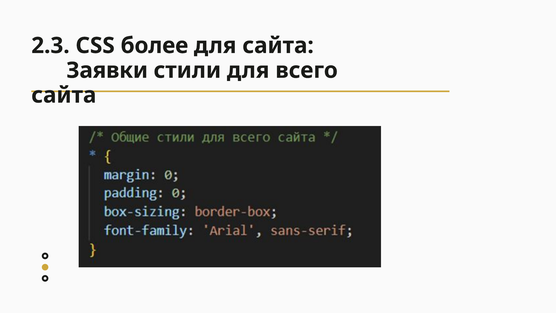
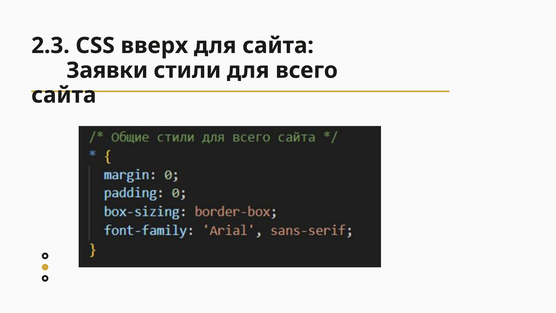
более: более -> вверх (154, 46)
